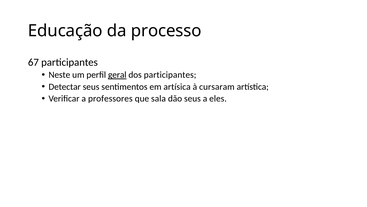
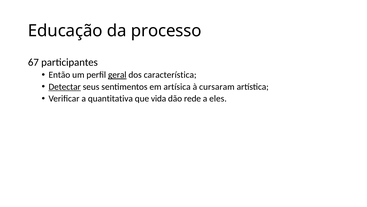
Neste: Neste -> Então (59, 75)
dos participantes: participantes -> característica (170, 75)
Detectar underline: none -> present (65, 87)
professores: professores -> quantitativa (110, 98)
sala: sala -> vida (159, 98)
dão seus: seus -> rede (192, 98)
